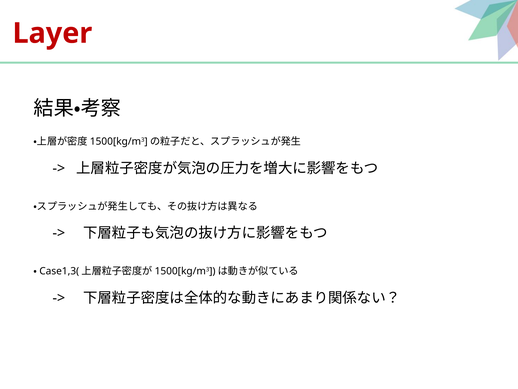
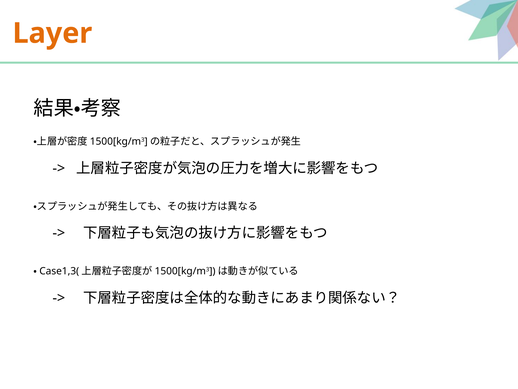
Layer colour: red -> orange (52, 33)
